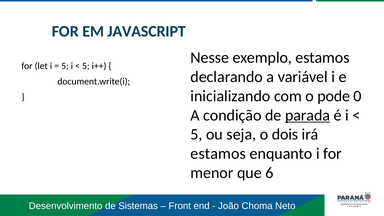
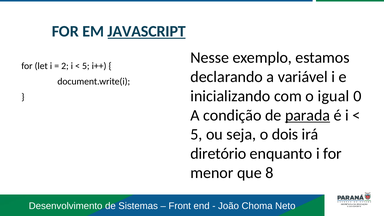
JAVASCRIPT underline: none -> present (147, 31)
5: 5 -> 2 (65, 66)
pode: pode -> igual (334, 96)
estamos: estamos -> diretório (218, 154)
6: 6 -> 8 (269, 173)
